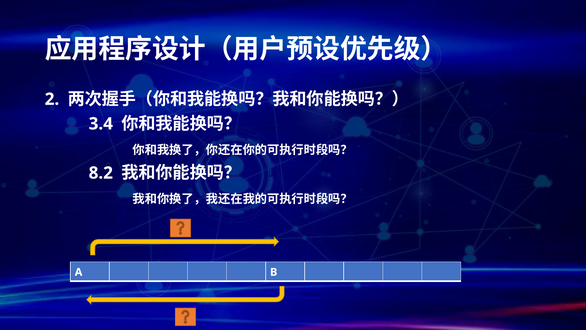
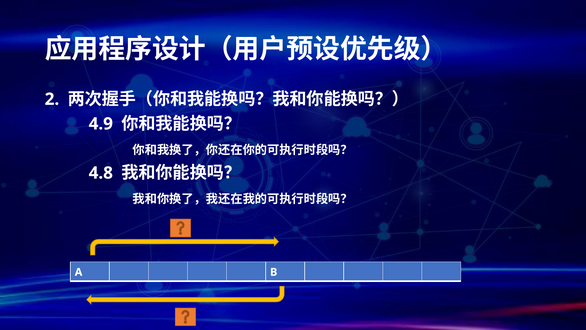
3.4: 3.4 -> 4.9 (101, 124)
8.2: 8.2 -> 4.8 (101, 173)
